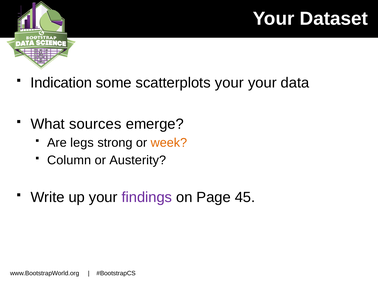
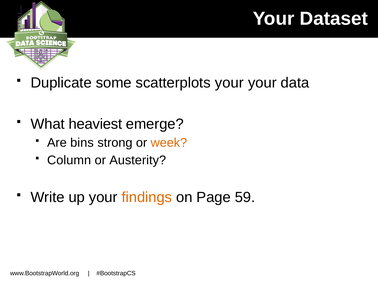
Indication: Indication -> Duplicate (61, 83)
sources: sources -> heaviest (95, 124)
legs: legs -> bins (82, 143)
findings colour: purple -> orange (147, 198)
45: 45 -> 59 (245, 198)
